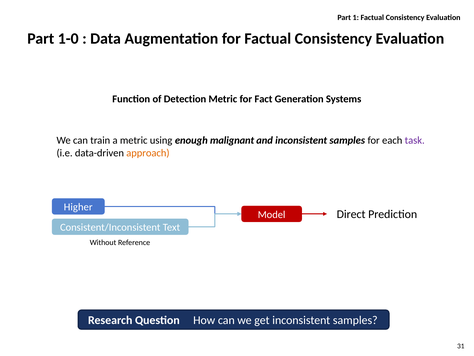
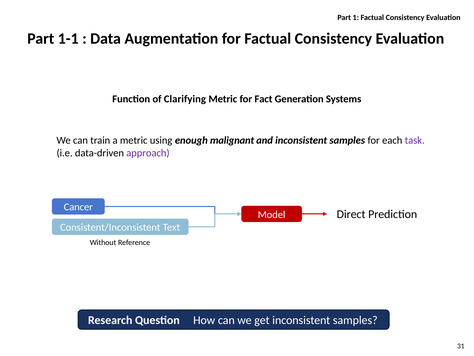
1-0: 1-0 -> 1-1 (68, 39)
Detection: Detection -> Clarifying (185, 99)
approach colour: orange -> purple (148, 153)
Higher: Higher -> Cancer (78, 207)
